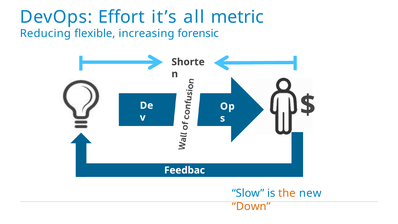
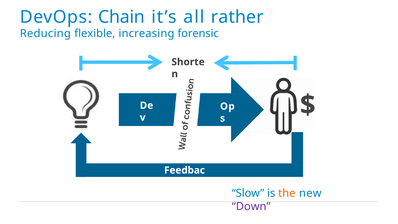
Effort: Effort -> Chain (121, 17)
metric: metric -> rather (237, 17)
Down colour: orange -> purple (251, 206)
